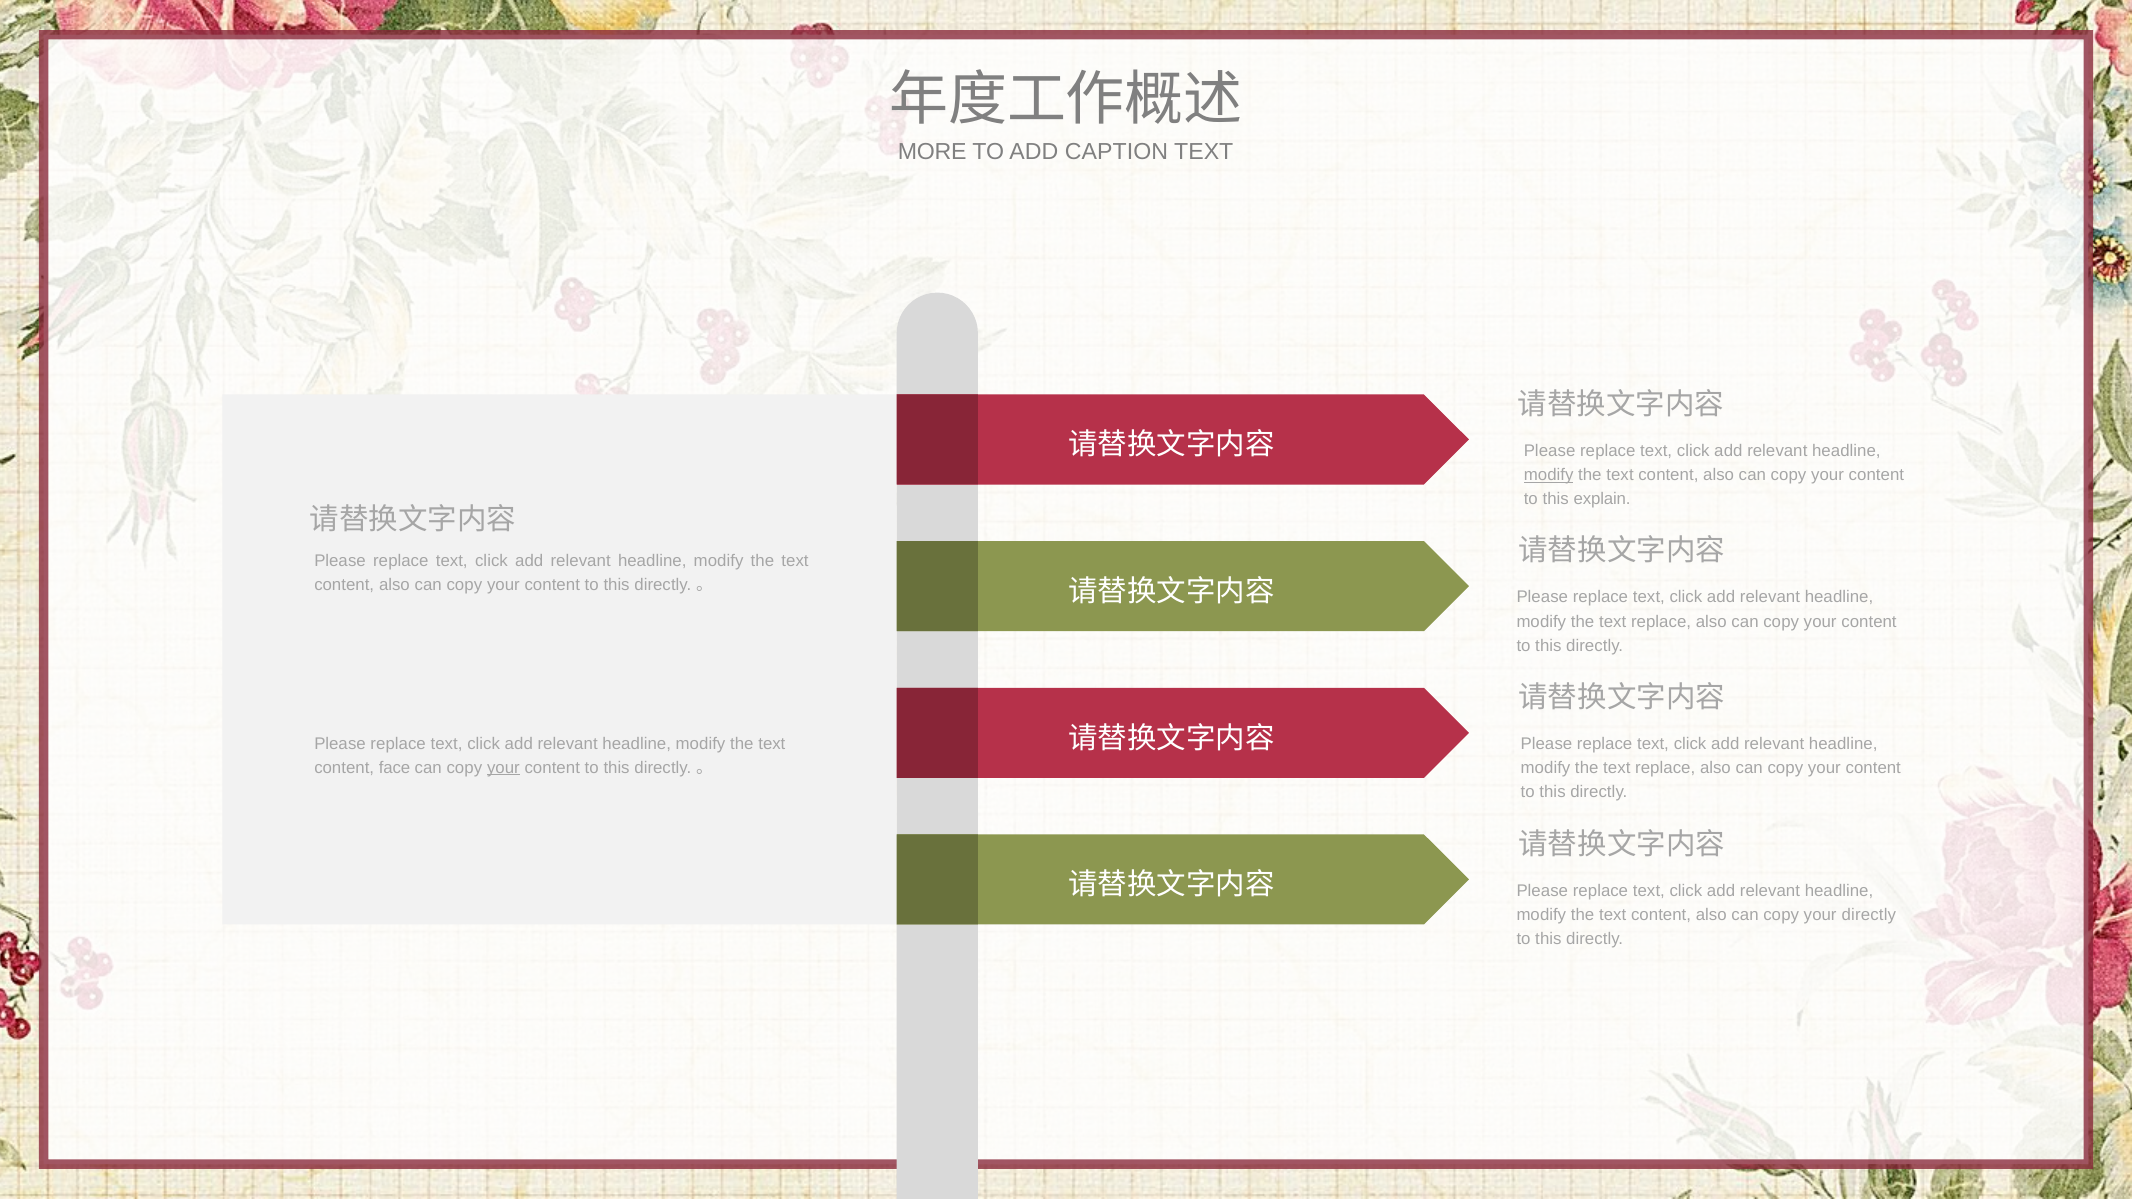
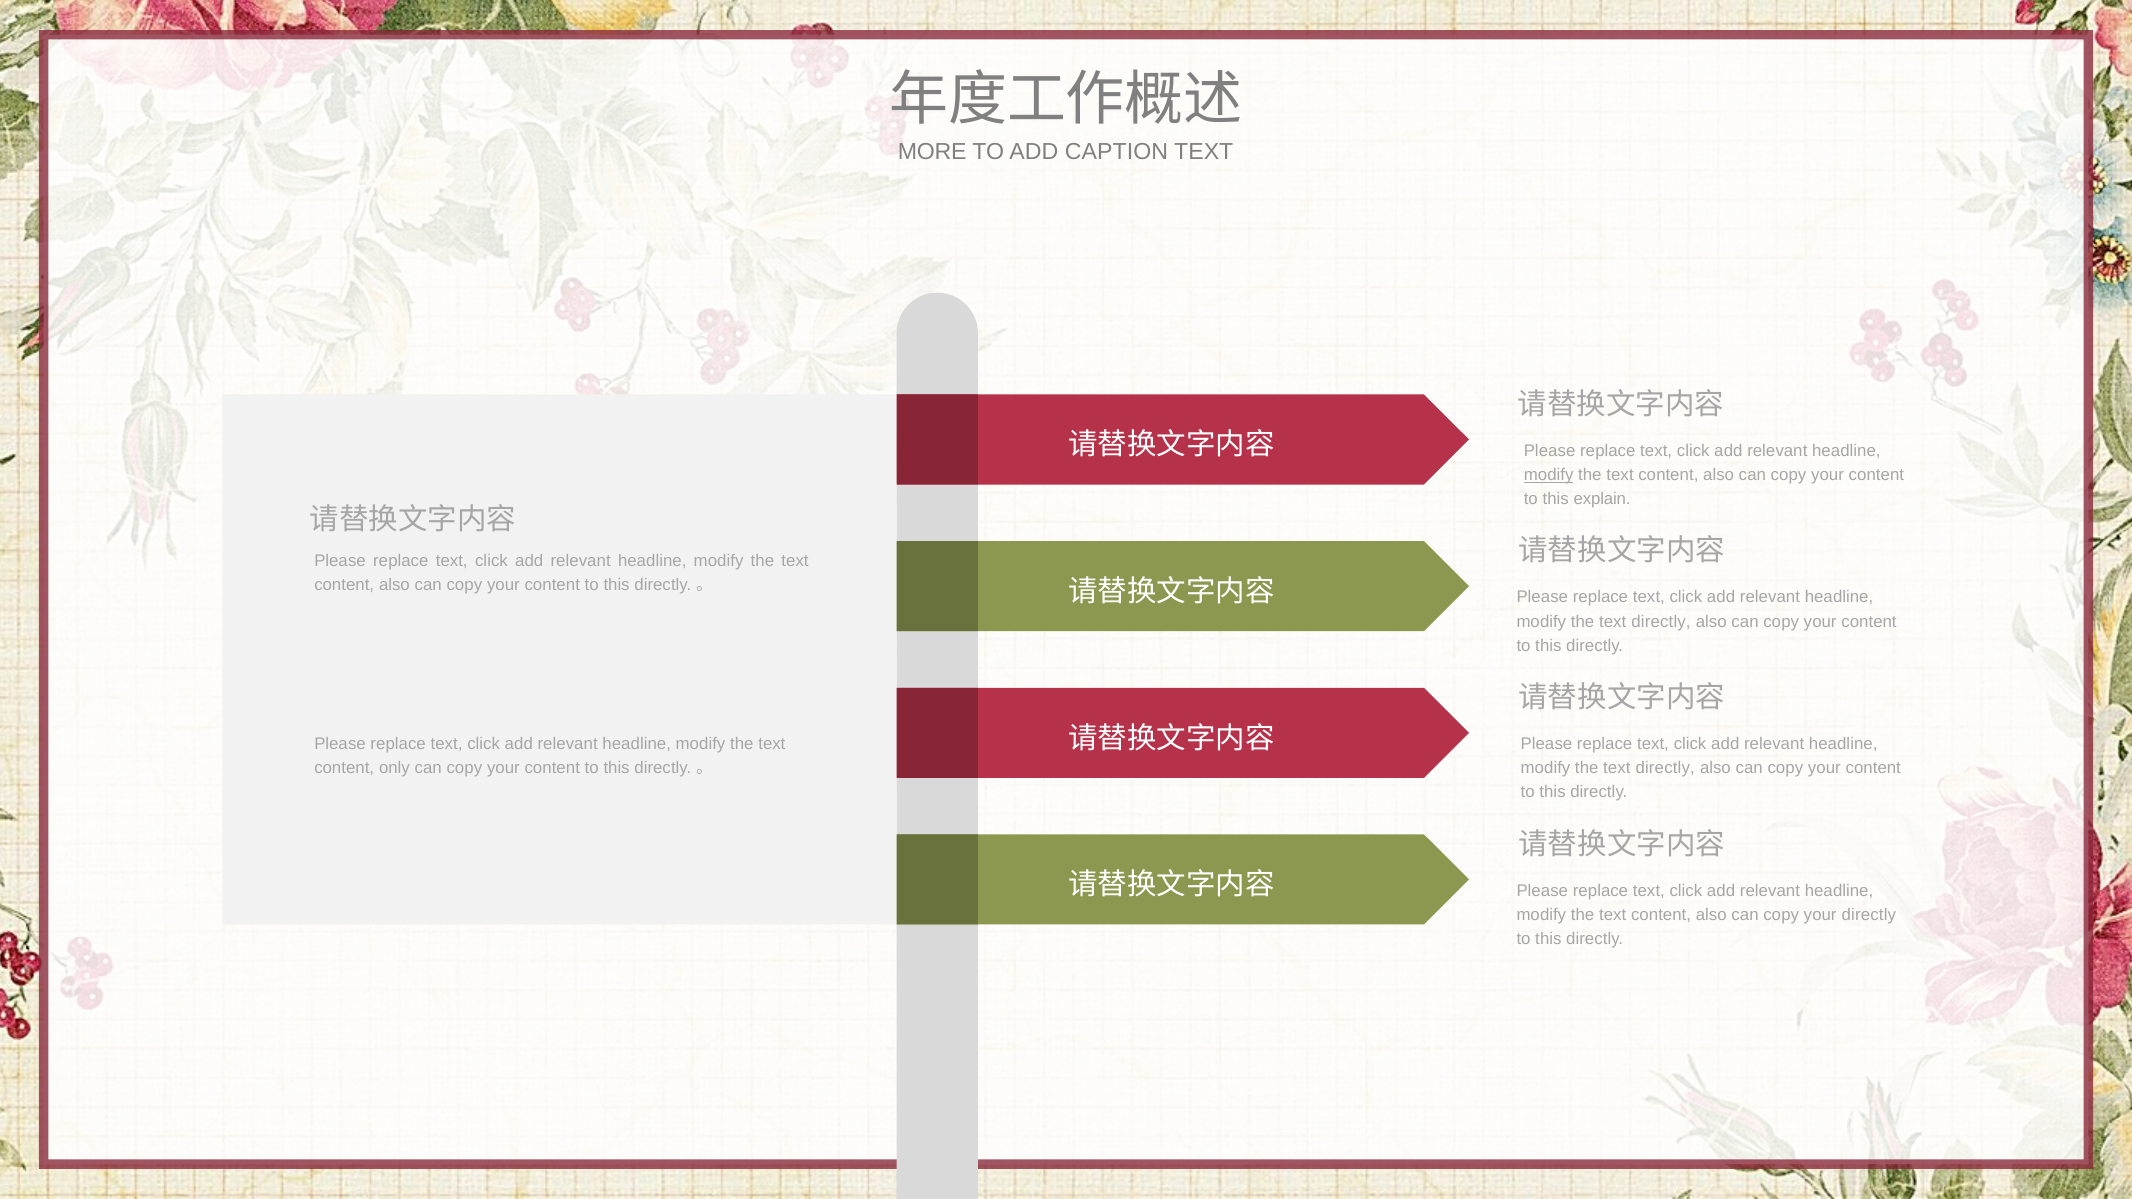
replace: replace -> directly (1661, 622)
face: face -> only (394, 768)
your underline: present -> none (503, 768)
replace: replace -> directly (1665, 768)
